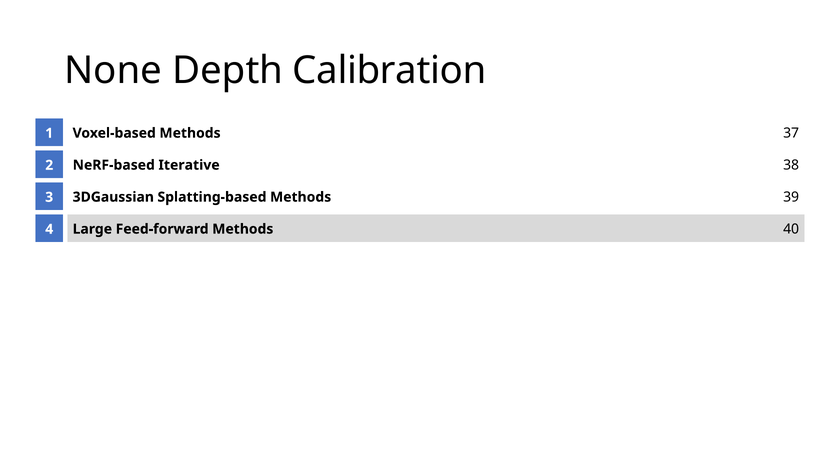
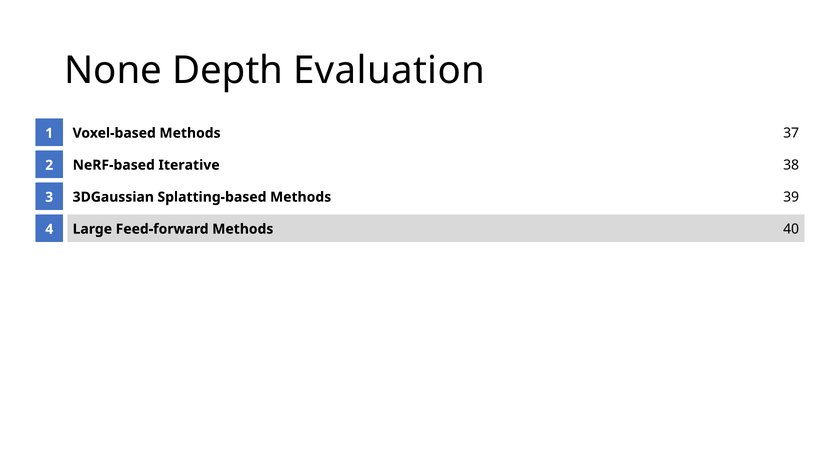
Calibration: Calibration -> Evaluation (389, 71)
